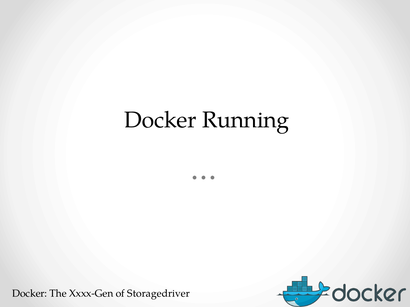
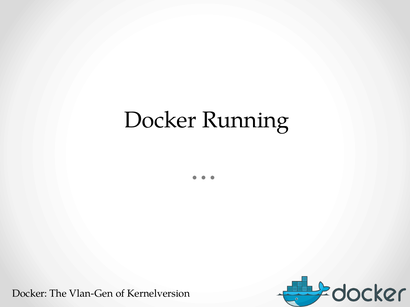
Xxxx-Gen: Xxxx-Gen -> Vlan-Gen (91, 294)
Storagedriver: Storagedriver -> Kernelversion (159, 294)
